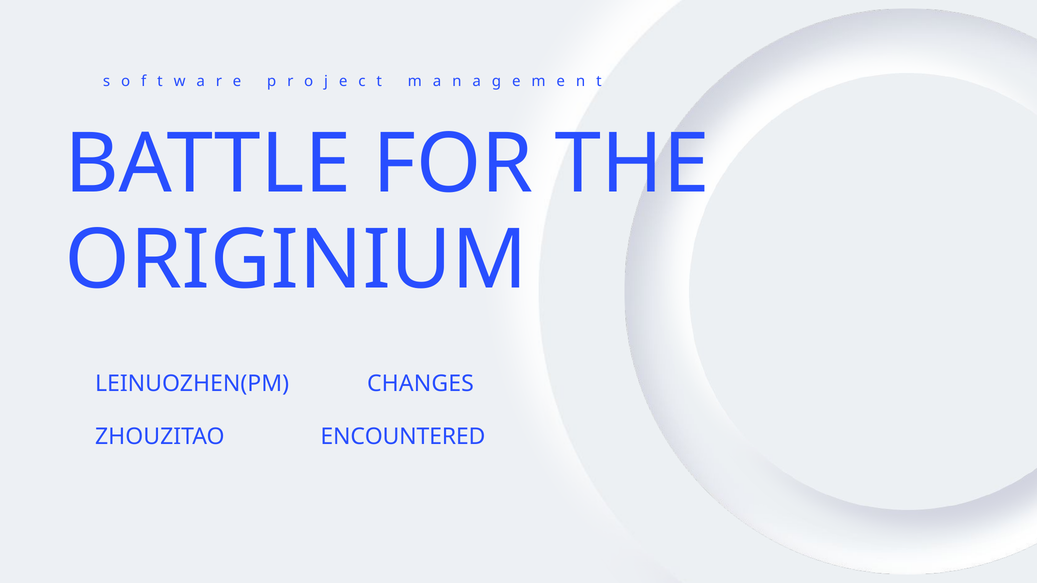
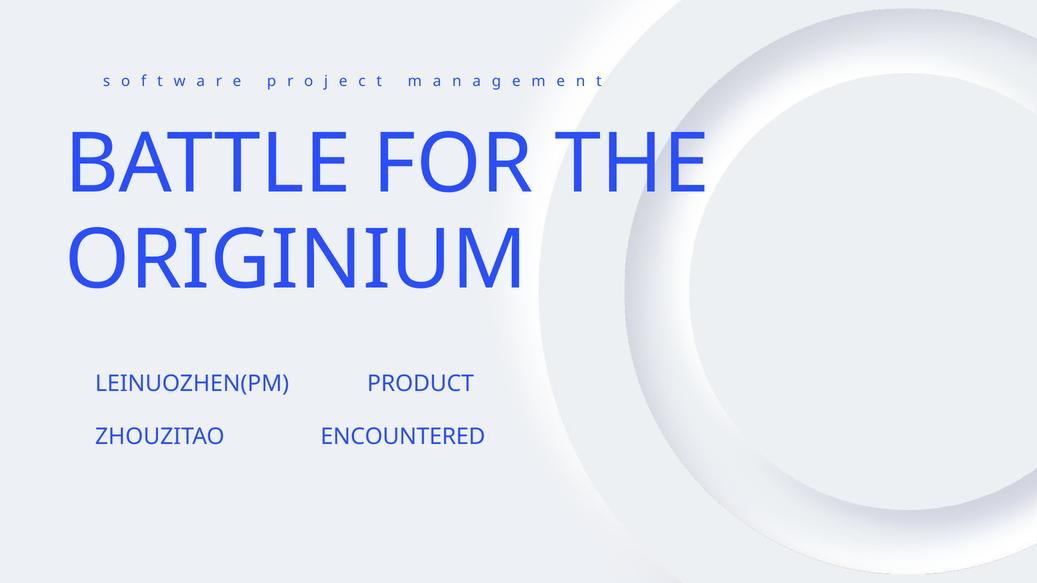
CHANGES: CHANGES -> PRODUCT (421, 384)
